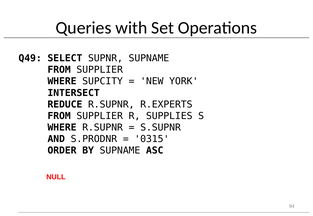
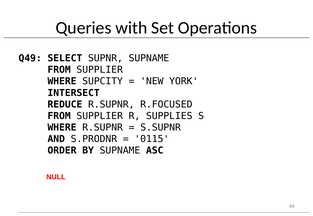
R.EXPERTS: R.EXPERTS -> R.FOCUSED (166, 105)
0315: 0315 -> 0115 (152, 139)
